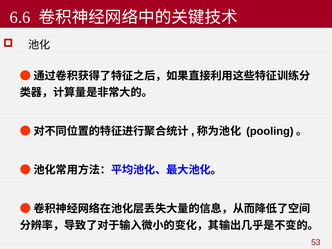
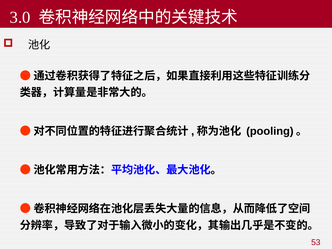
6.6: 6.6 -> 3.0 (20, 17)
